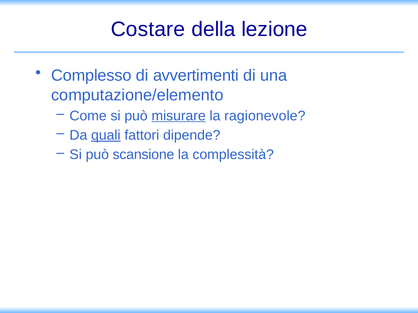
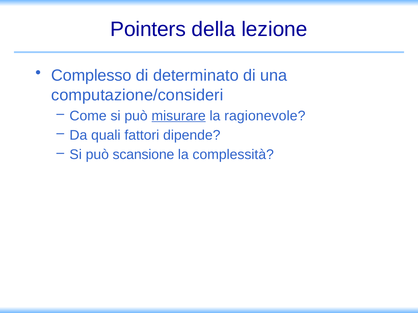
Costare: Costare -> Pointers (148, 29)
avvertimenti: avvertimenti -> determinato (196, 76)
computazione/elemento: computazione/elemento -> computazione/consideri (137, 95)
quali underline: present -> none (106, 135)
